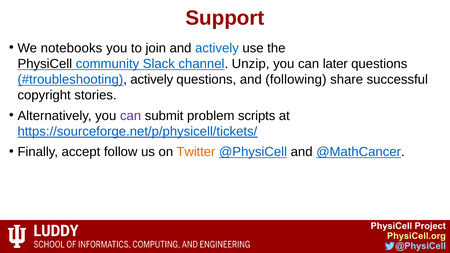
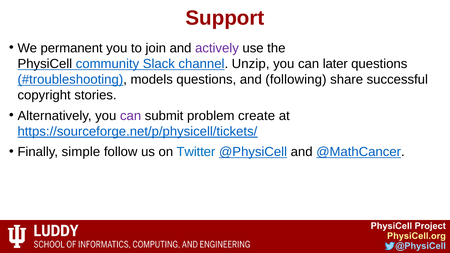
notebooks: notebooks -> permanent (72, 48)
actively colour: blue -> purple (217, 48)
actively: actively -> models (152, 80)
scripts: scripts -> create (257, 116)
accept: accept -> simple (81, 152)
Twitter colour: orange -> blue (196, 152)
